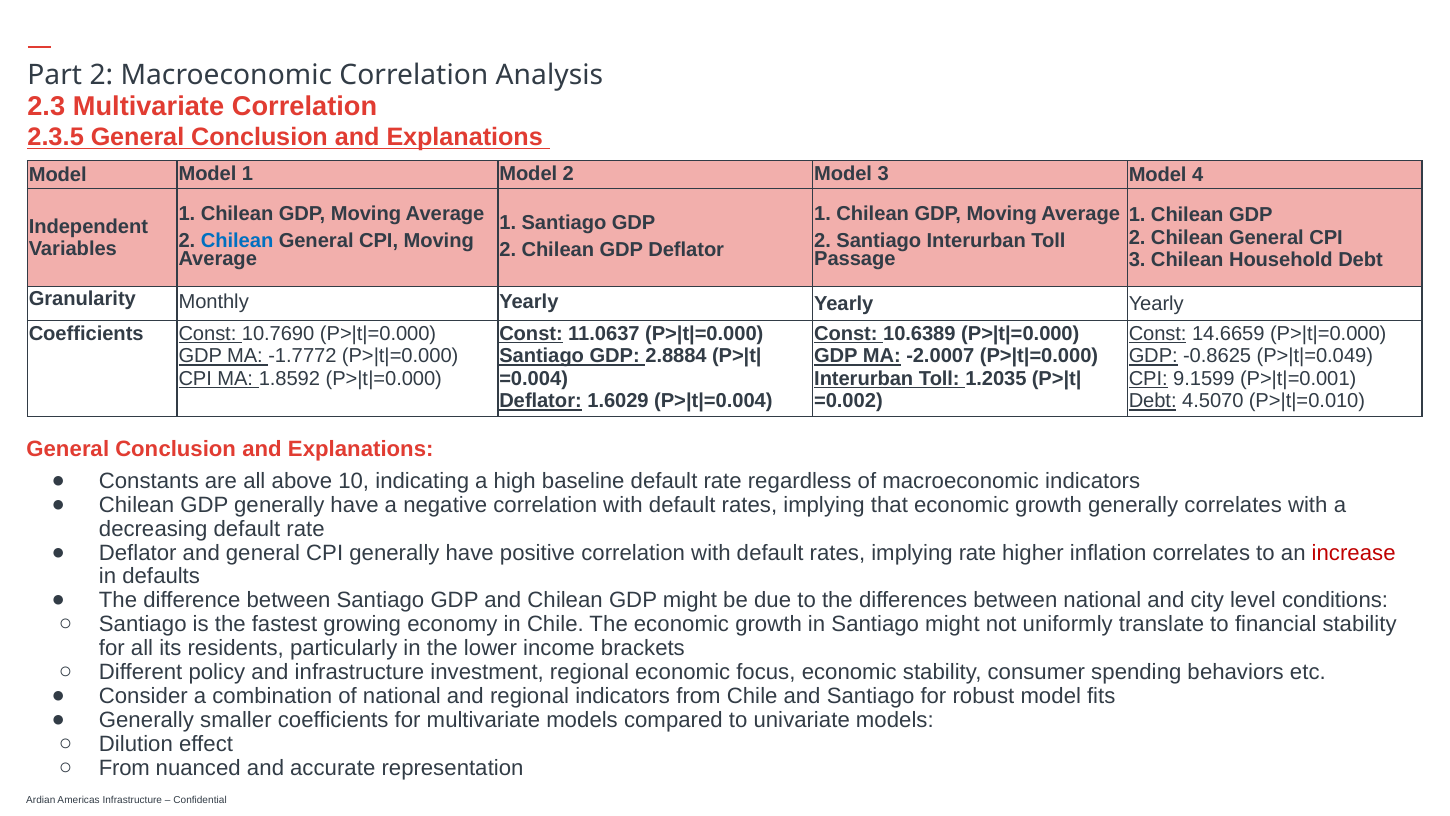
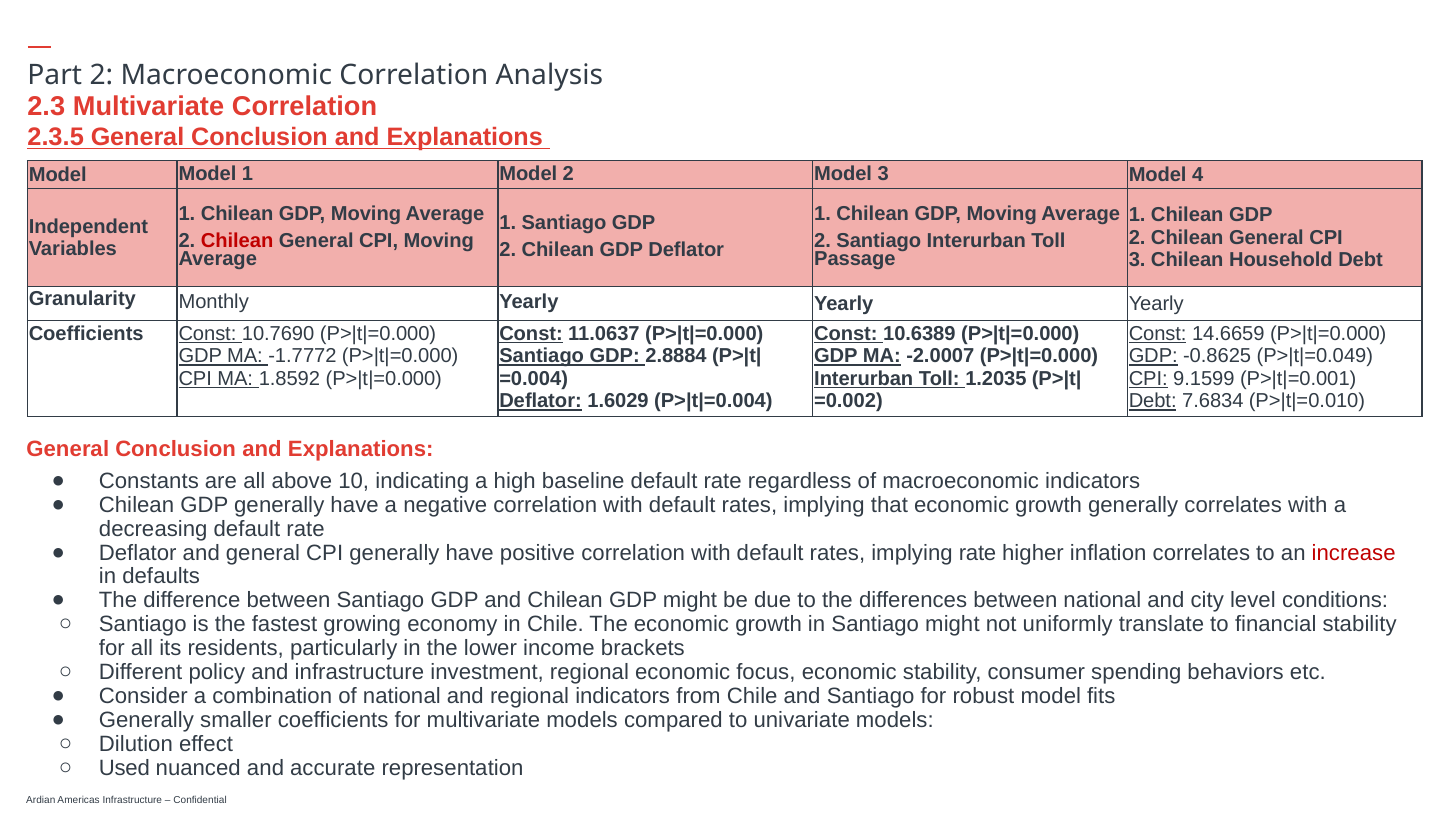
Chilean colour: blue -> red (237, 240)
4.5070: 4.5070 -> 7.6834 (1213, 401)
From: From -> Used (124, 768)
